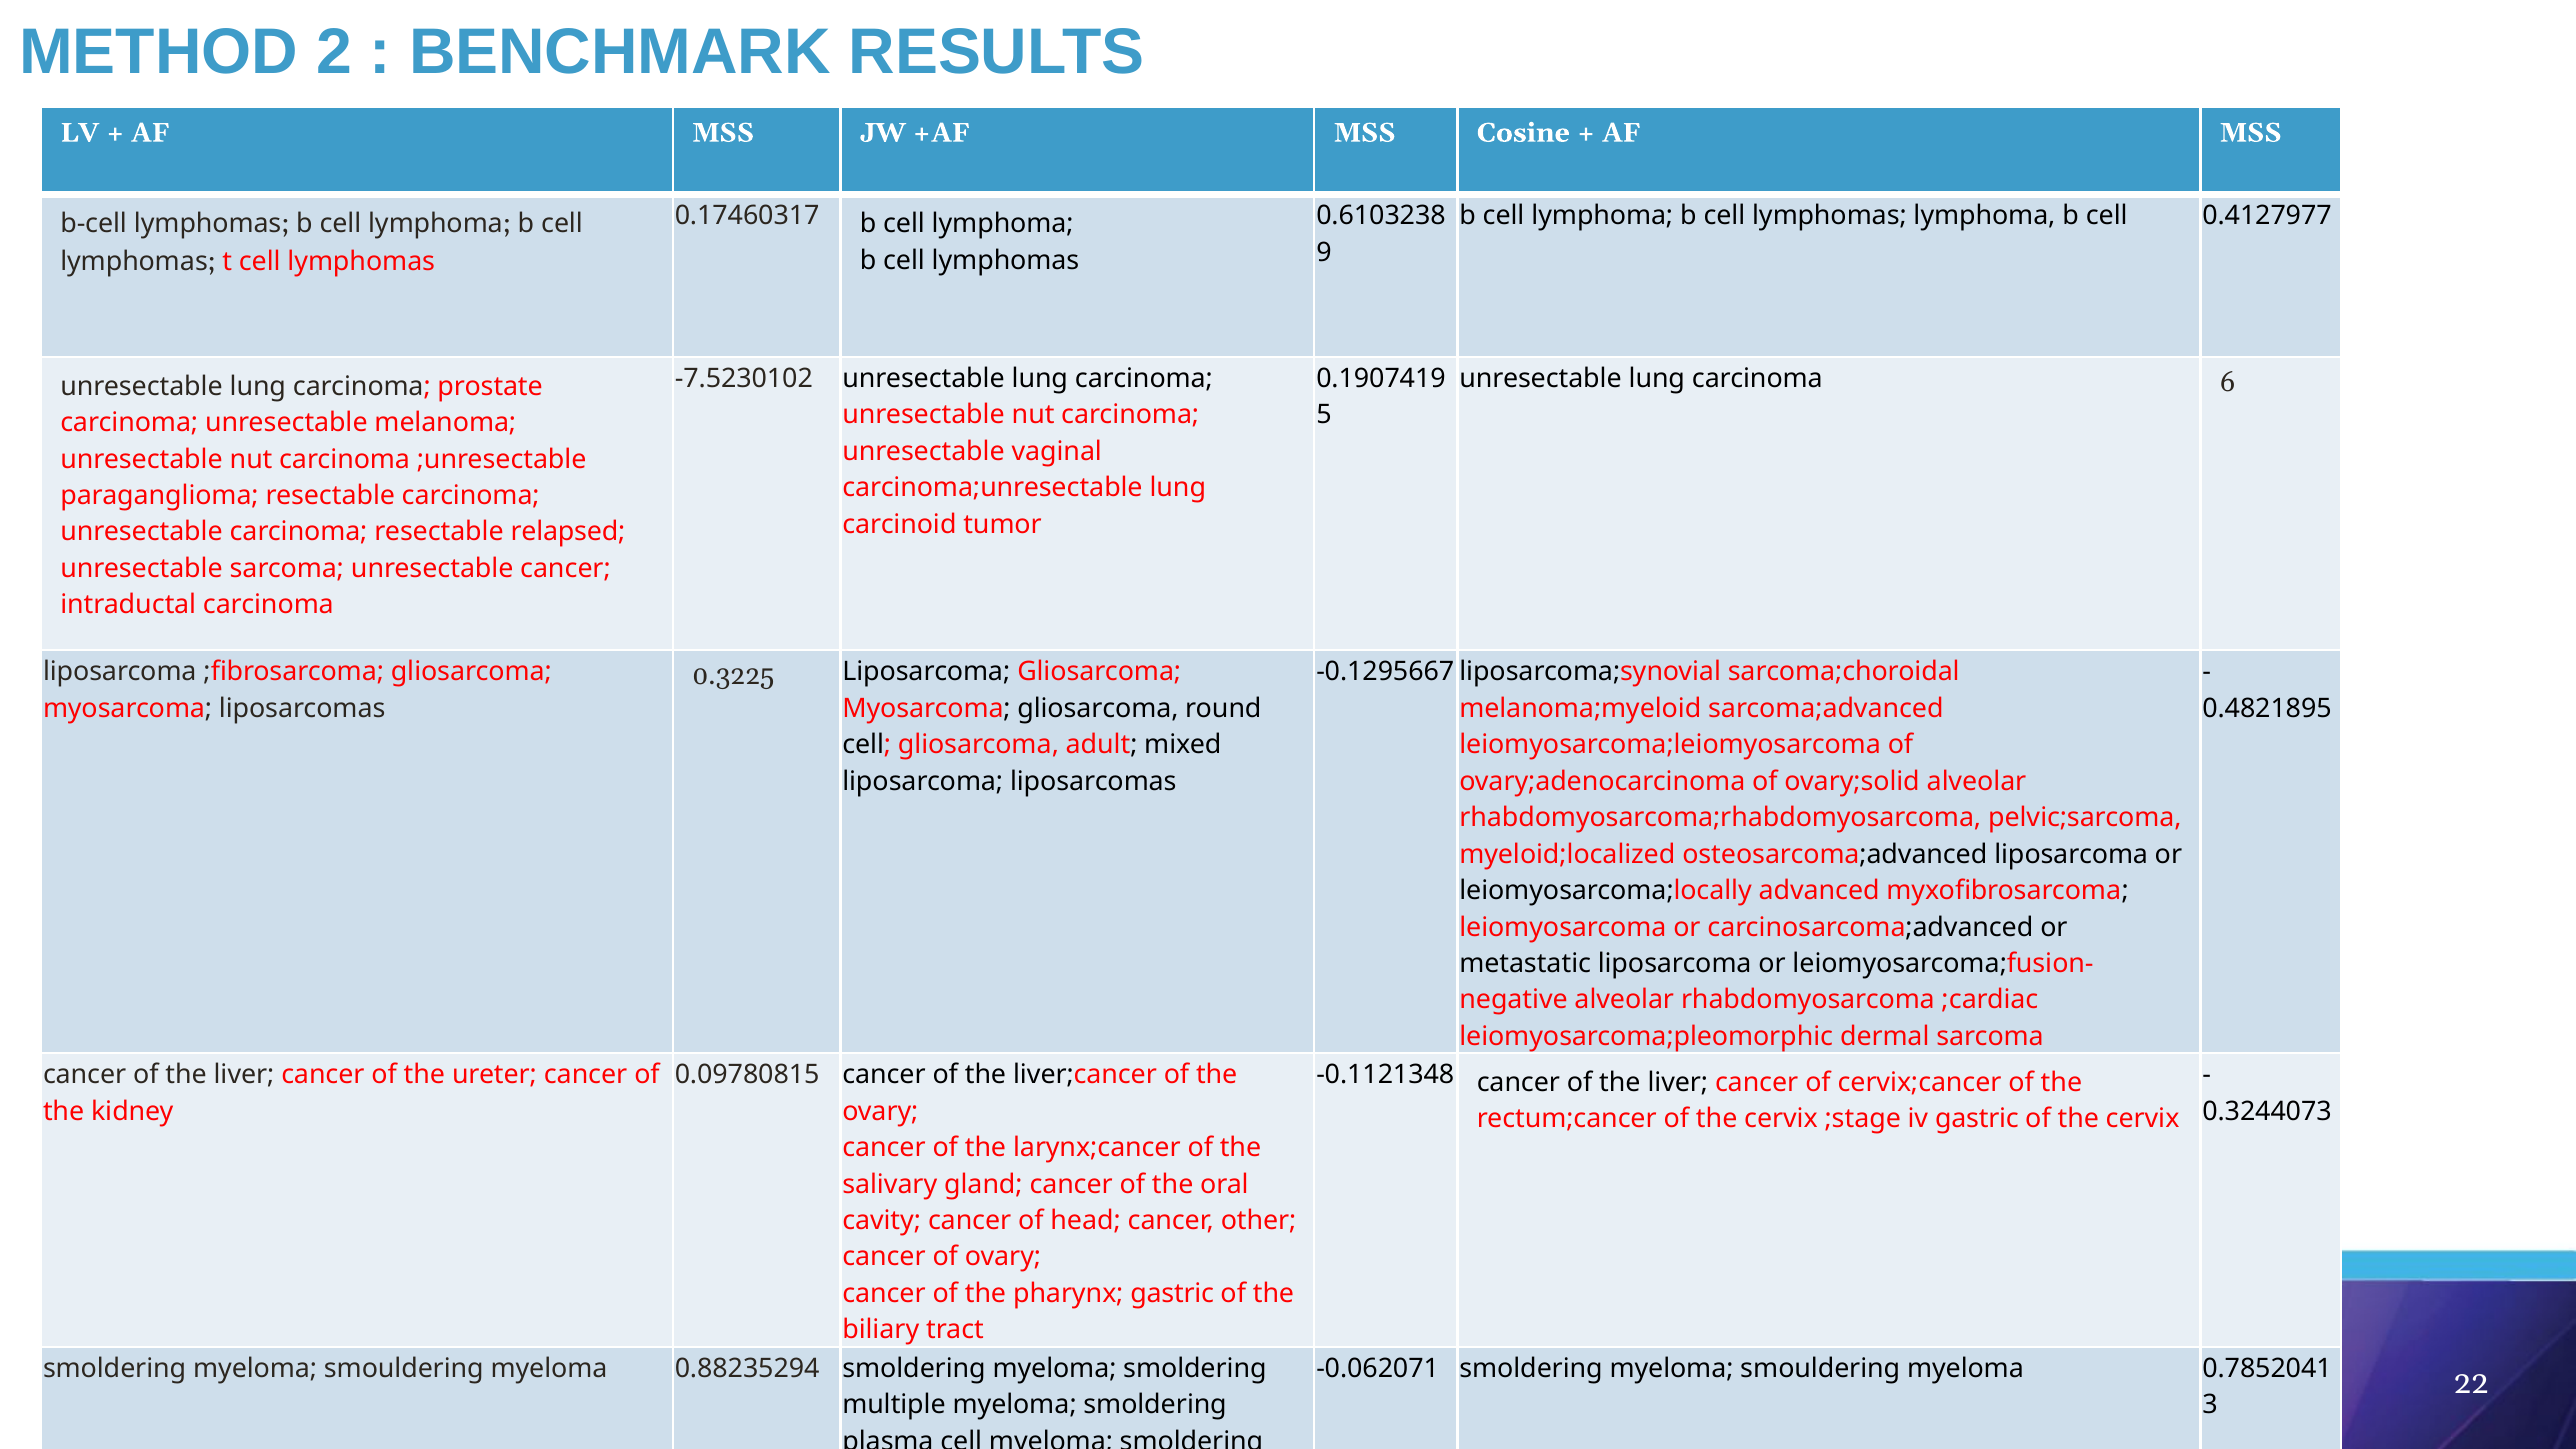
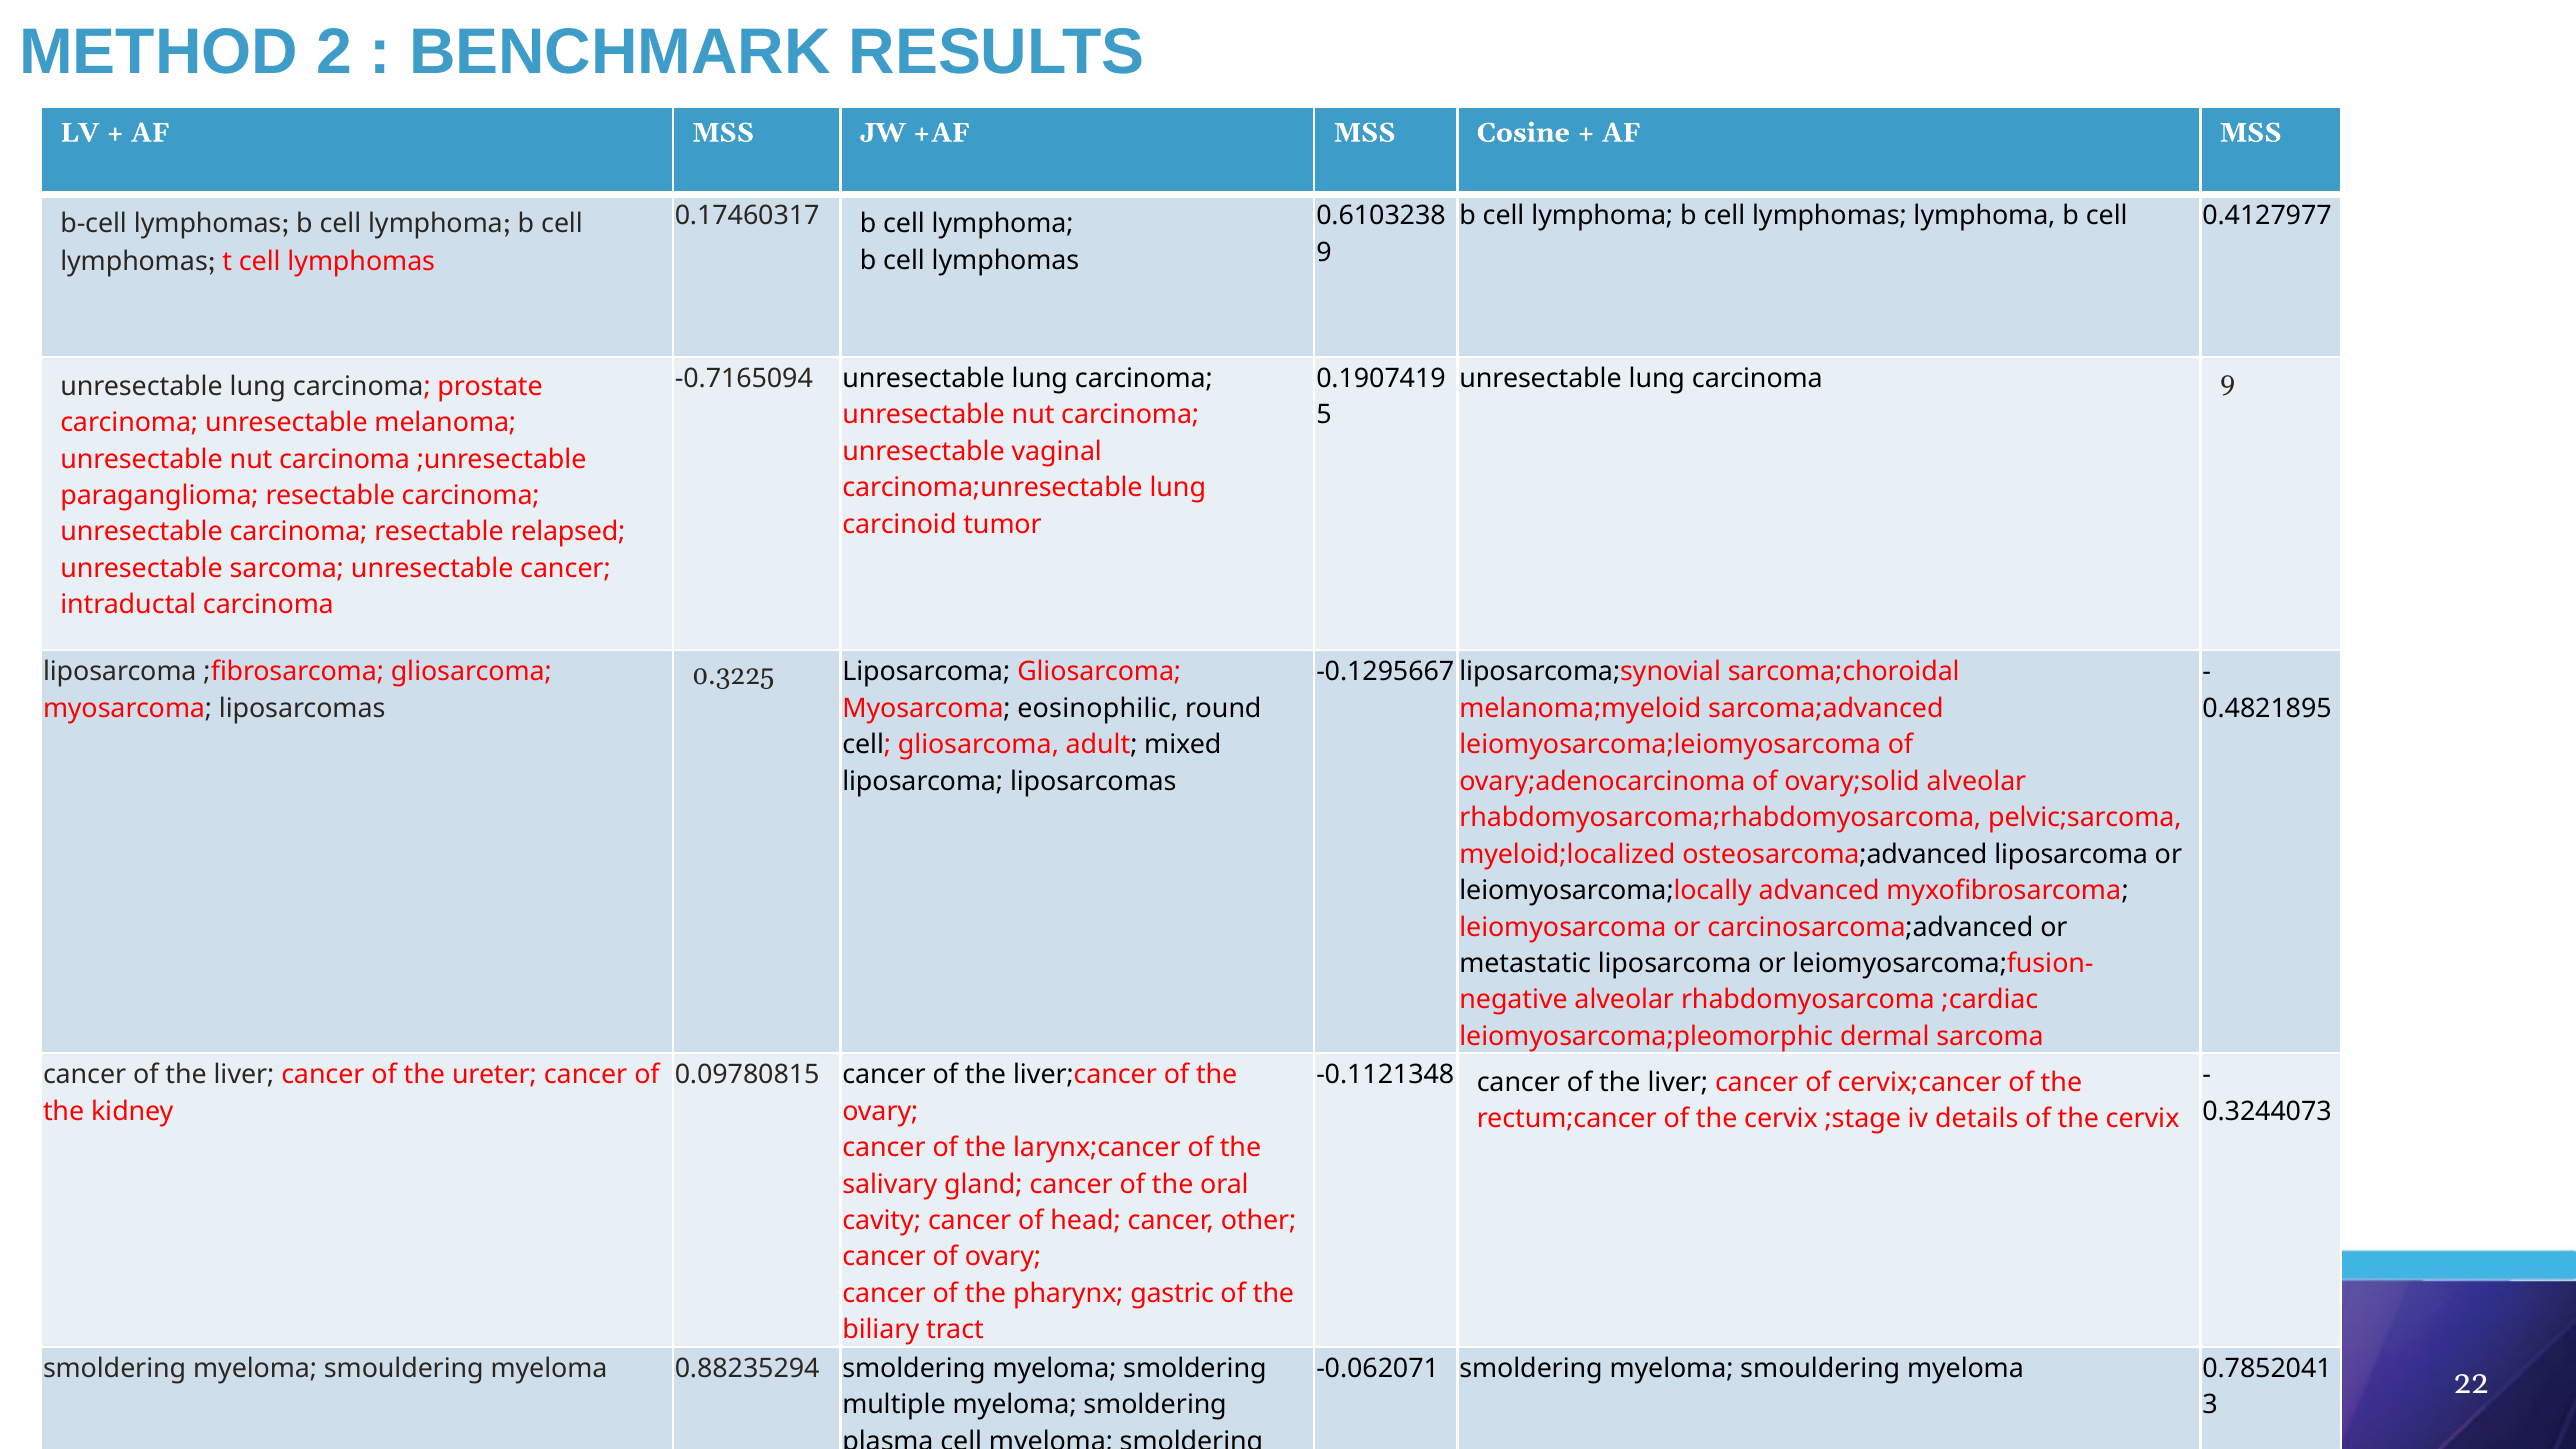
-7.5230102: -7.5230102 -> -0.7165094 (744, 379)
carcinoma 6: 6 -> 9 (2228, 382)
Myosarcoma gliosarcoma: gliosarcoma -> eosinophilic (1098, 709)
iv gastric: gastric -> details (1977, 1119)
